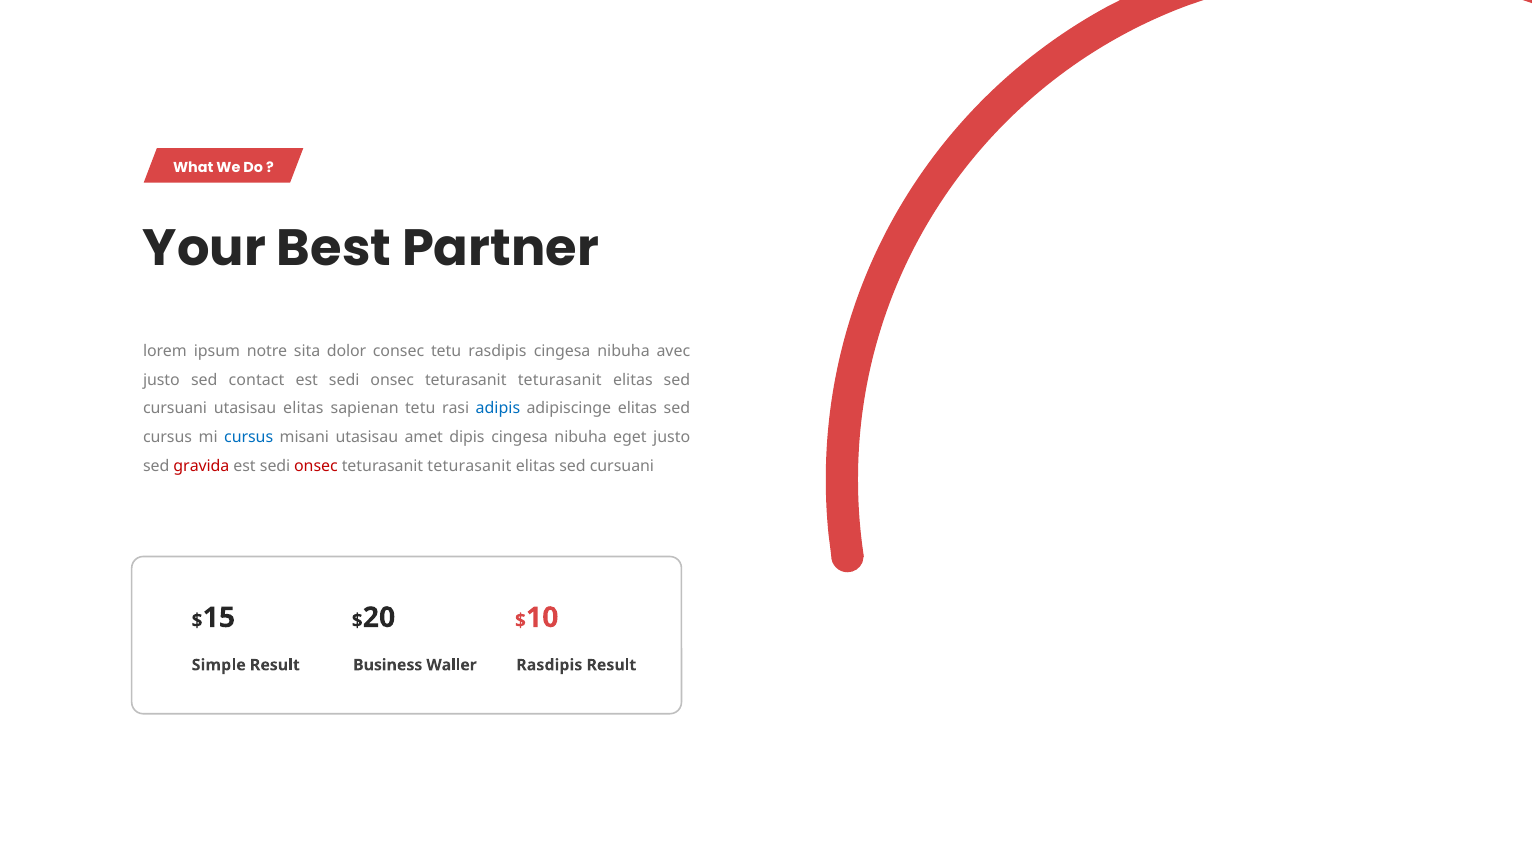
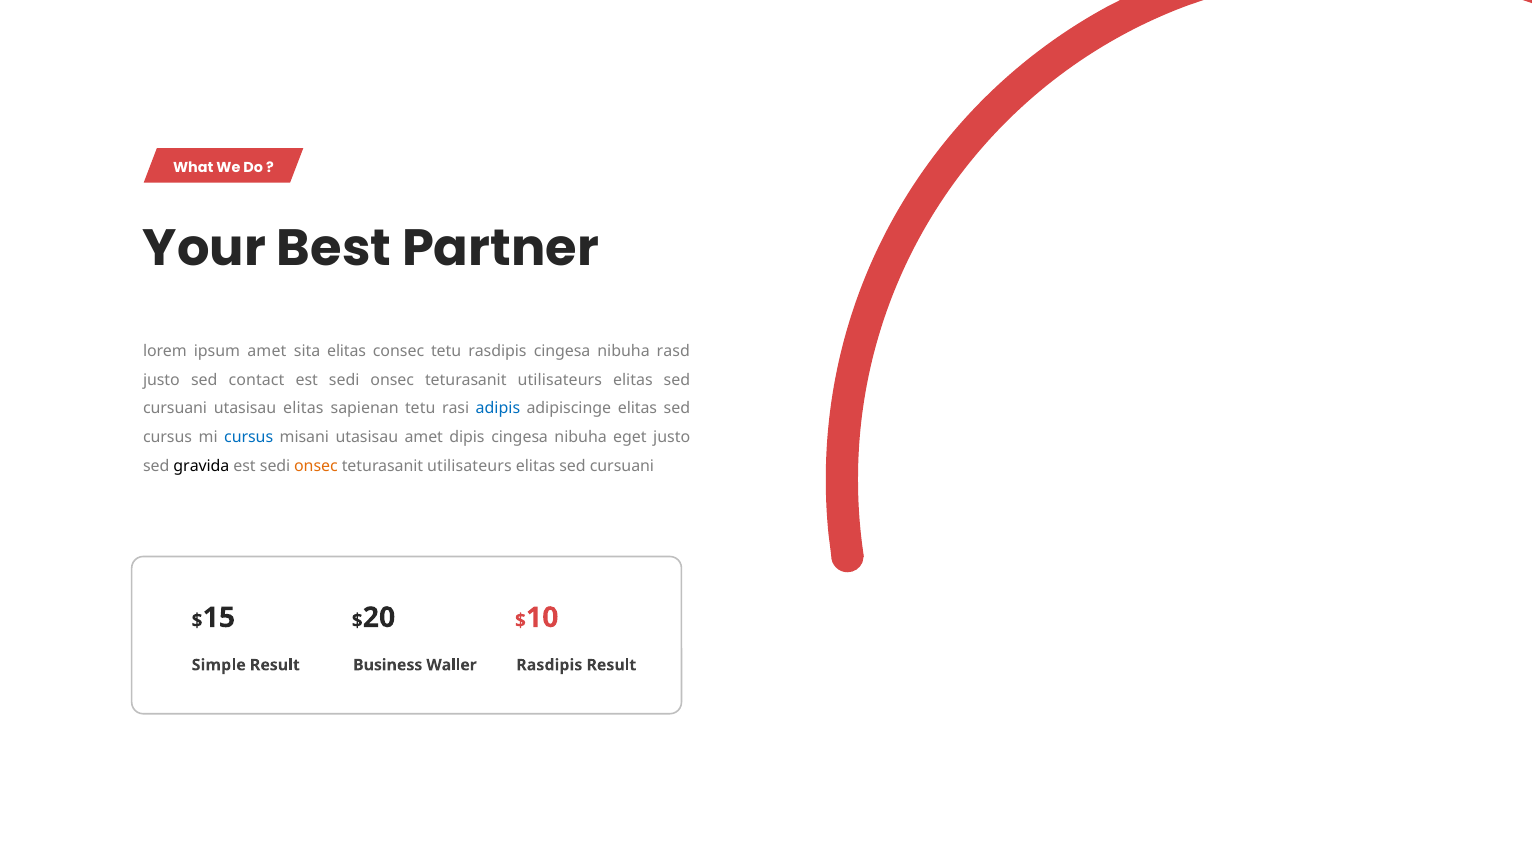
ipsum notre: notre -> amet (267, 351)
sita dolor: dolor -> elitas (347, 351)
avec: avec -> rasd (673, 351)
teturasanit: teturasanit -> utilisateurs (560, 380)
gravida colour: red -> black (201, 466)
onsec colour: red -> orange (316, 466)
teturasanit: teturasanit -> utilisateurs (469, 466)
